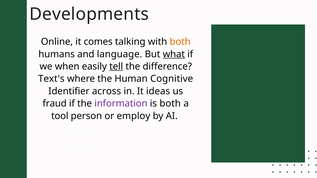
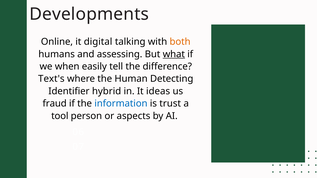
comes: comes -> digital (98, 42)
language: language -> assessing (120, 54)
tell underline: present -> none (116, 67)
Cognitive: Cognitive -> Detecting (172, 79)
across: across -> hybrid (107, 91)
information colour: purple -> blue (121, 104)
is both: both -> trust (170, 104)
employ: employ -> aspects (133, 116)
